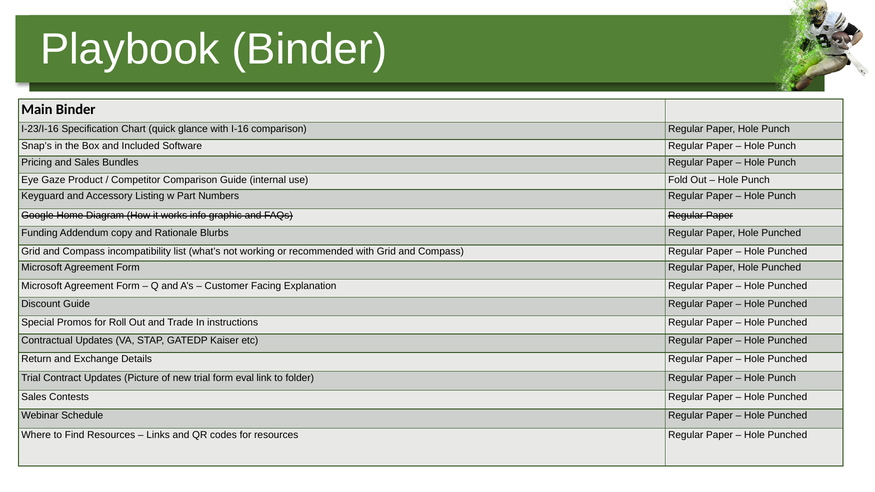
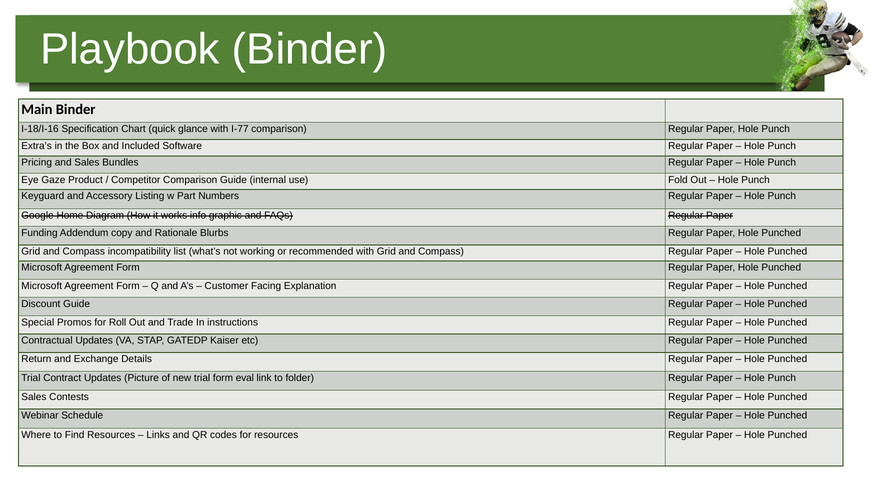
I-23/I-16: I-23/I-16 -> I-18/I-16 (40, 129)
I-16: I-16 -> I-77 (240, 129)
Snap’s: Snap’s -> Extra’s (37, 146)
